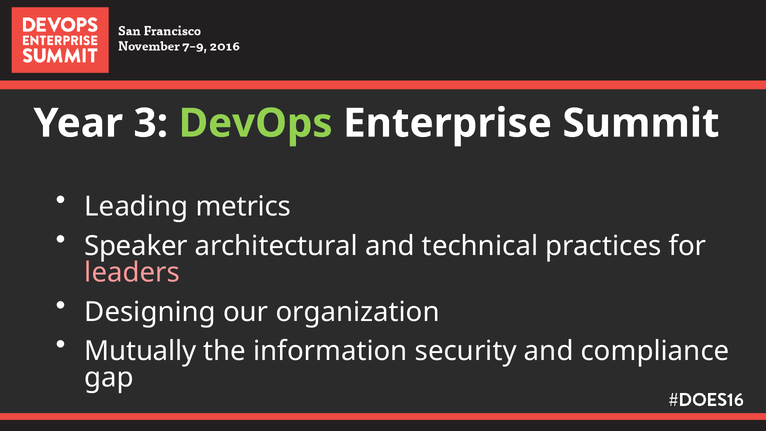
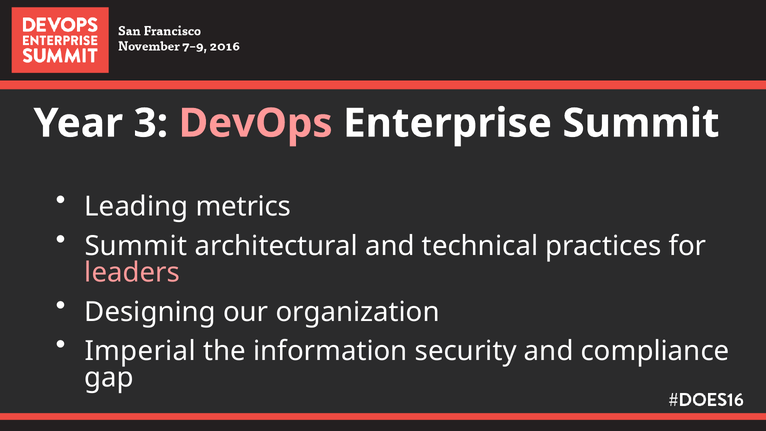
DevOps colour: light green -> pink (256, 123)
Speaker: Speaker -> Summit (136, 246)
Mutually: Mutually -> Imperial (140, 351)
